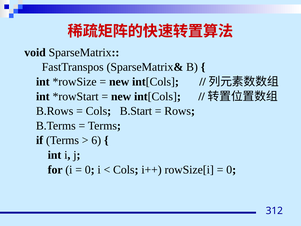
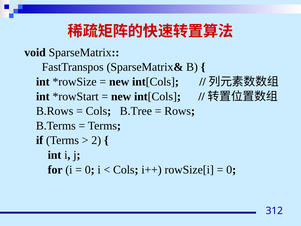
B.Start: B.Start -> B.Tree (136, 111)
6: 6 -> 2 (96, 140)
